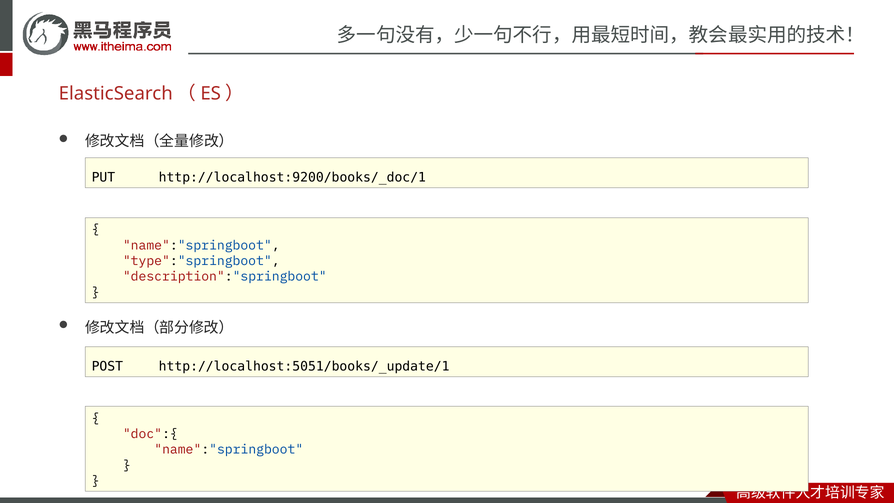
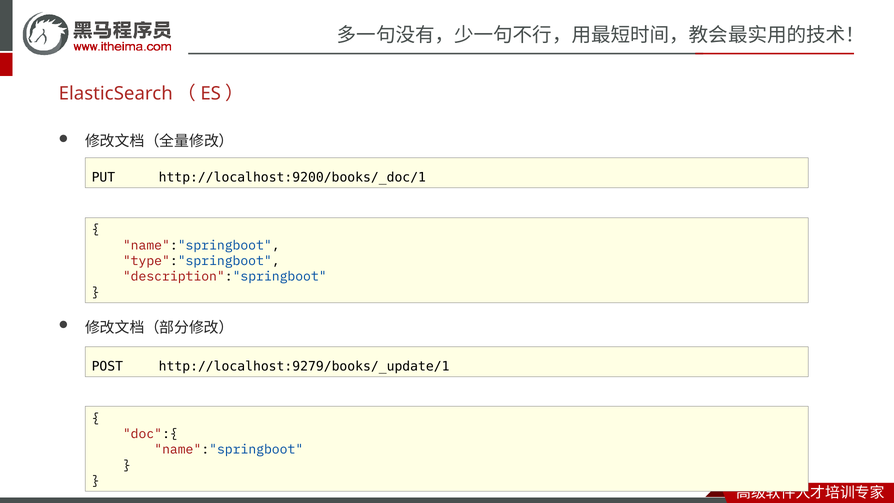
http://localhost:5051/books/_update/1: http://localhost:5051/books/_update/1 -> http://localhost:9279/books/_update/1 (304, 366)
